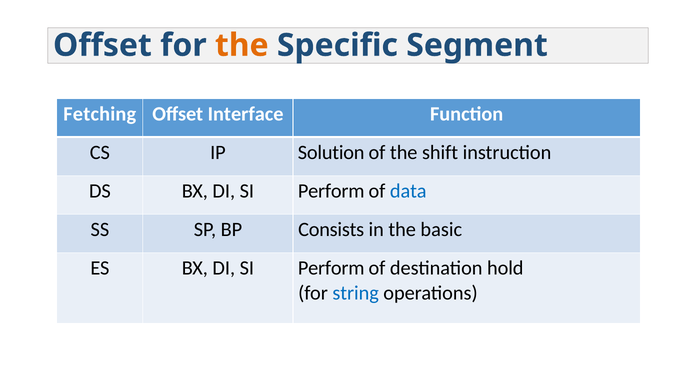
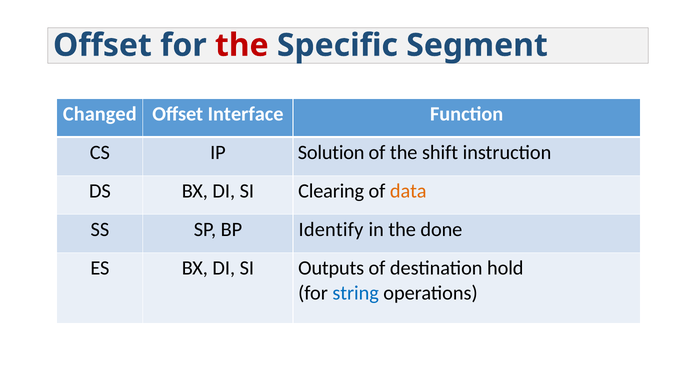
the colour: orange -> red (242, 45)
Fetching: Fetching -> Changed (100, 114)
Perform: Perform -> Clearing (331, 191)
data colour: blue -> orange (408, 191)
Consists: Consists -> Identify (331, 229)
basic: basic -> done (441, 229)
Perform: Perform -> Outputs (331, 268)
